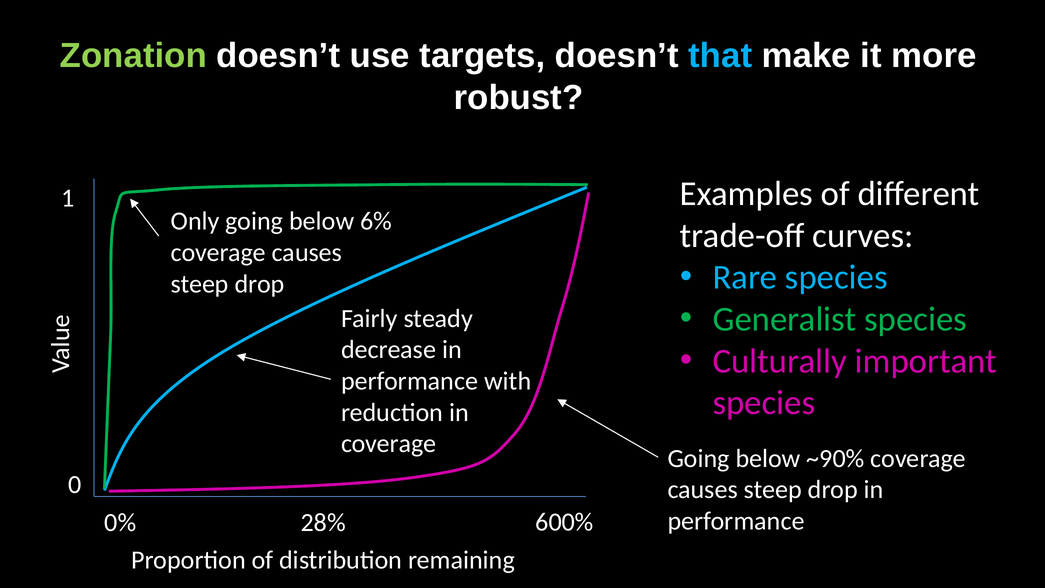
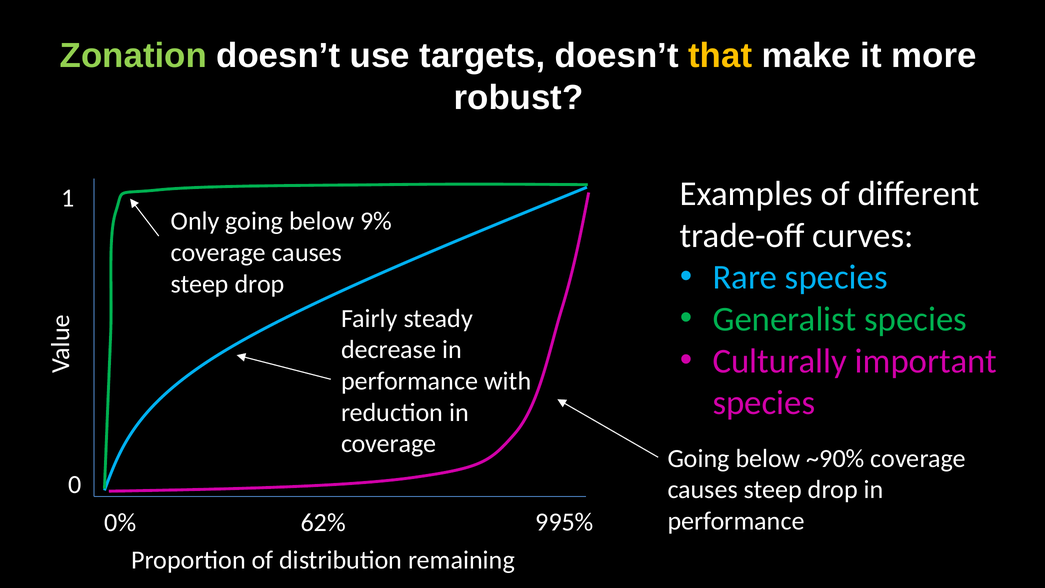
that colour: light blue -> yellow (720, 56)
6%: 6% -> 9% (376, 221)
28%: 28% -> 62% (323, 522)
600%: 600% -> 995% (564, 522)
